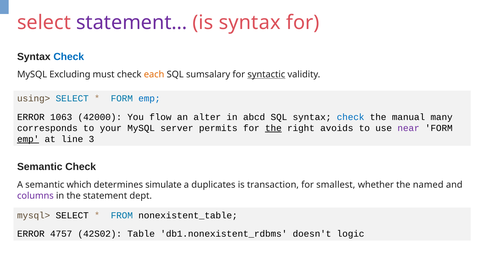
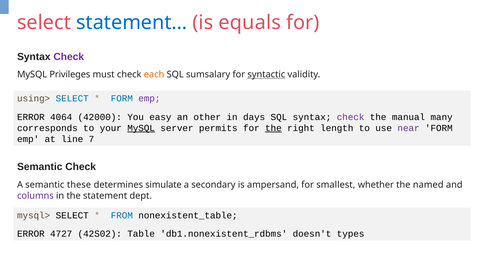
statement… colour: purple -> blue (132, 23)
is syntax: syntax -> equals (250, 23)
Check colour: blue -> purple (69, 57)
Excluding: Excluding -> Privileges (70, 74)
emp colour: blue -> purple (149, 98)
1063: 1063 -> 4064 (61, 117)
flow: flow -> easy (160, 117)
alter: alter -> other (207, 117)
abcd: abcd -> days (254, 117)
check colour: blue -> purple (351, 117)
MySQL underline: none -> present (141, 128)
avoids: avoids -> length (337, 128)
emp underline: present -> none (28, 139)
3: 3 -> 7 (92, 139)
which: which -> these (79, 184)
duplicates: duplicates -> secondary (213, 184)
transaction: transaction -> ampersand (273, 184)
4757: 4757 -> 4727 (61, 234)
logic: logic -> types (351, 234)
